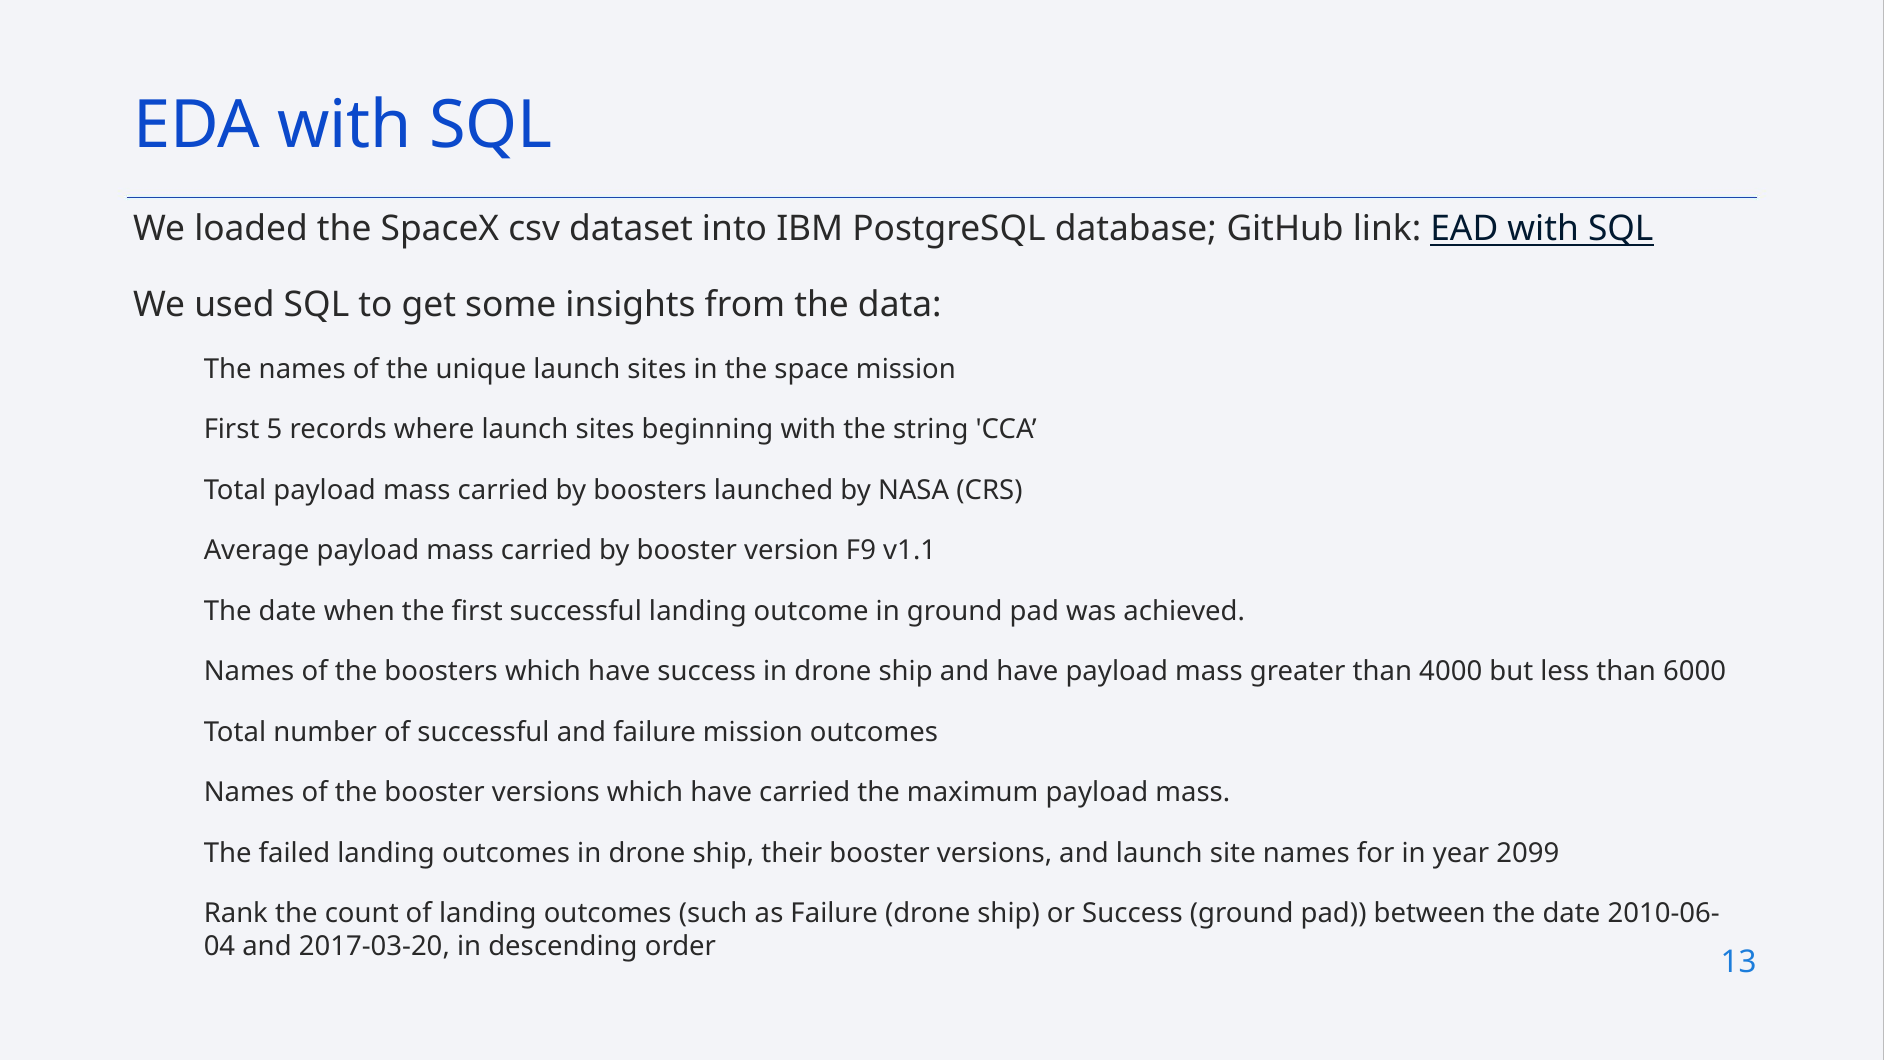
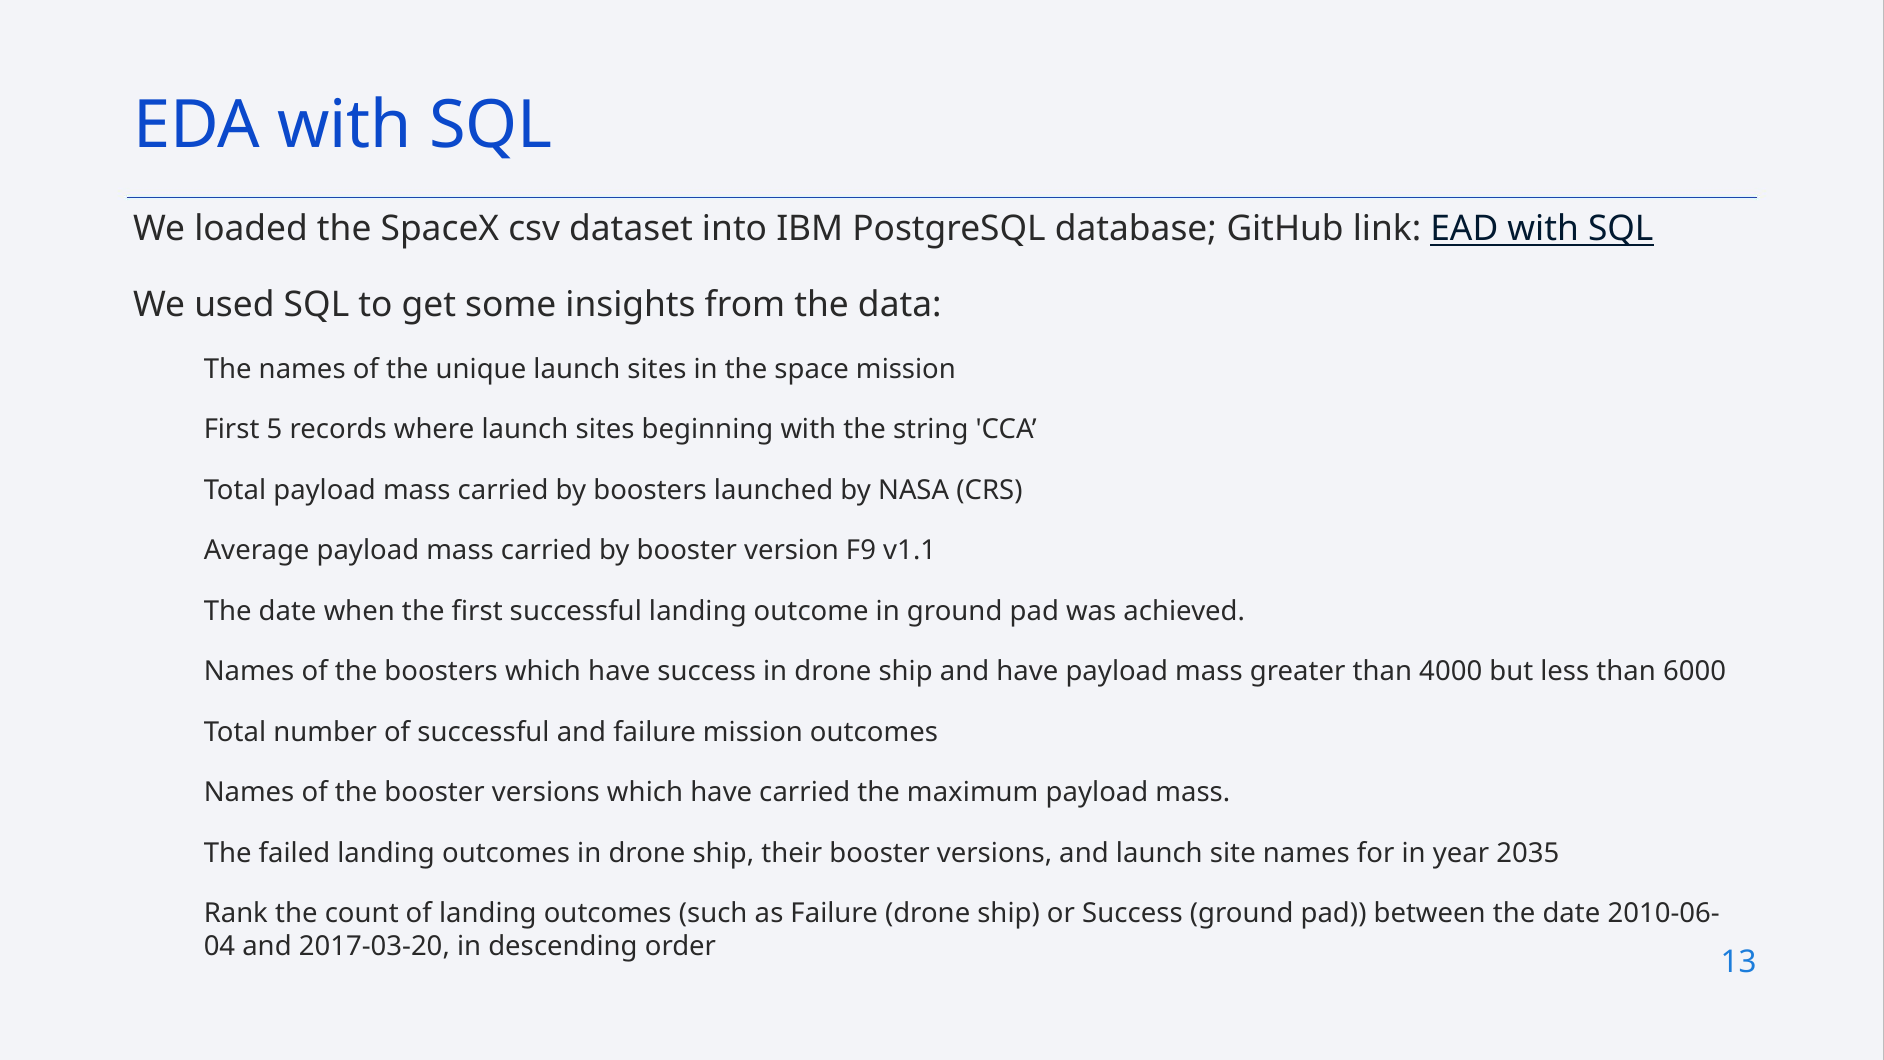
2099: 2099 -> 2035 (1528, 853)
